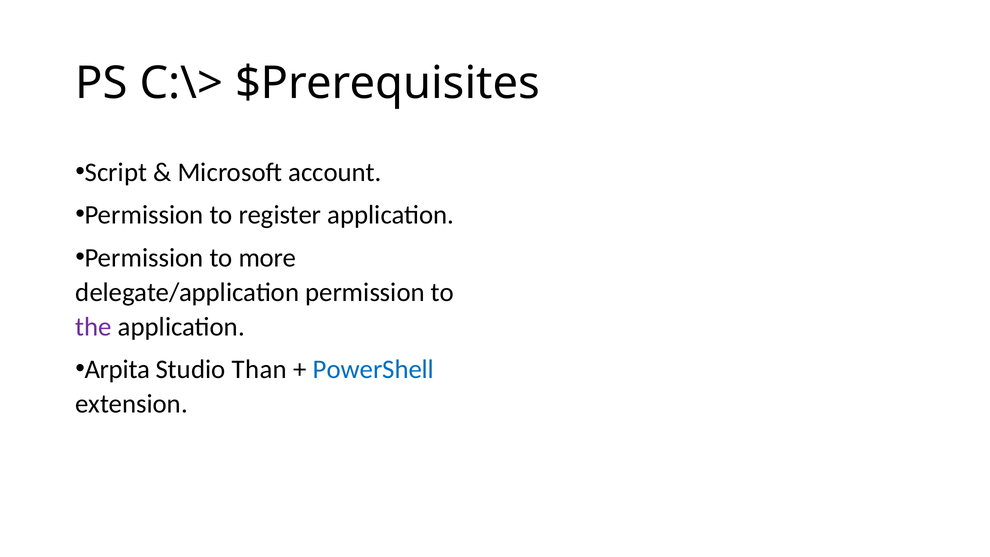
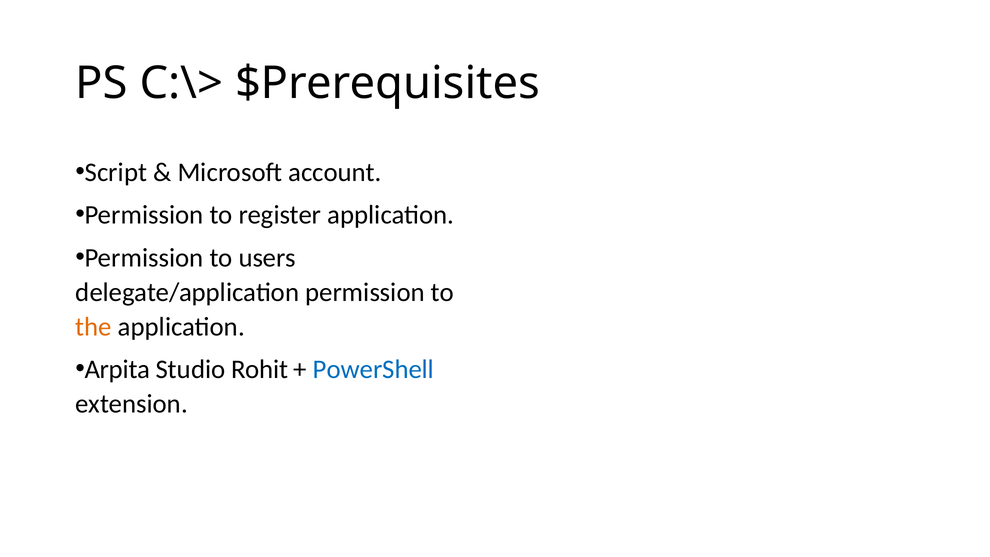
more: more -> users (267, 258)
the colour: purple -> orange (94, 327)
Than: Than -> Rohit (260, 369)
